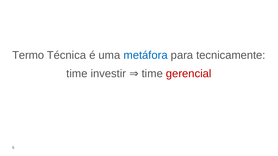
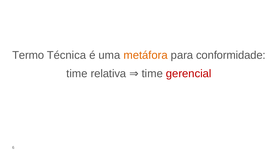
metáfora colour: blue -> orange (146, 55)
tecnicamente: tecnicamente -> conformidade (231, 55)
investir: investir -> relativa (108, 74)
